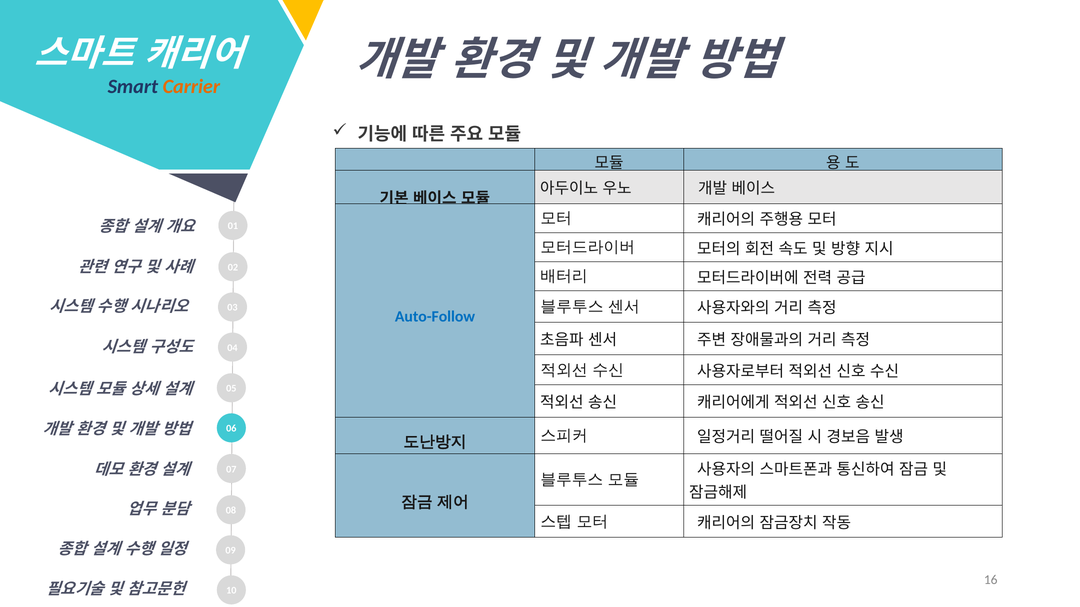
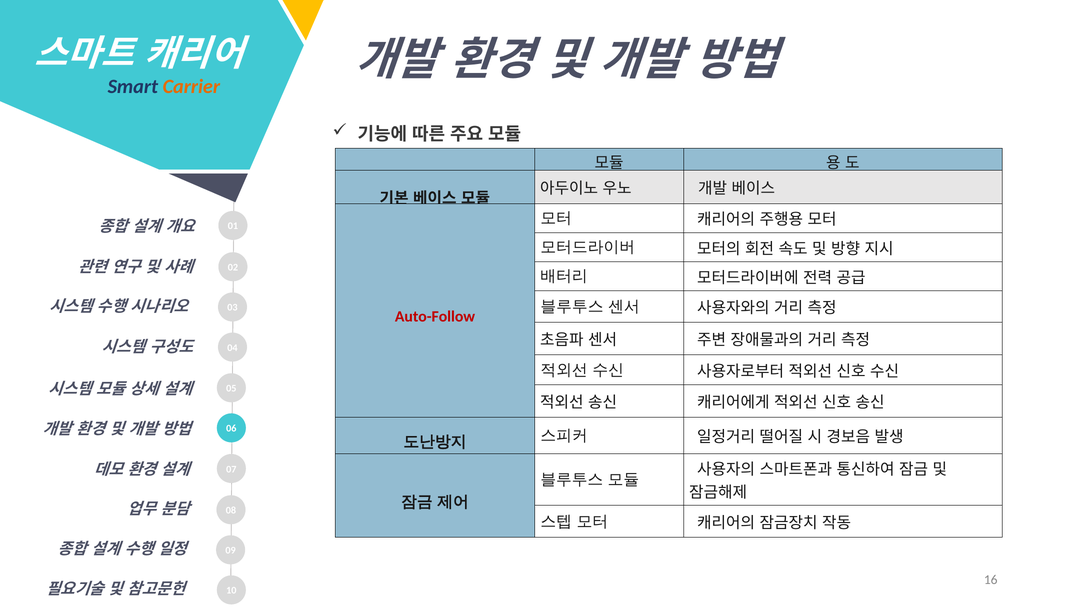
Auto-Follow colour: blue -> red (435, 317)
